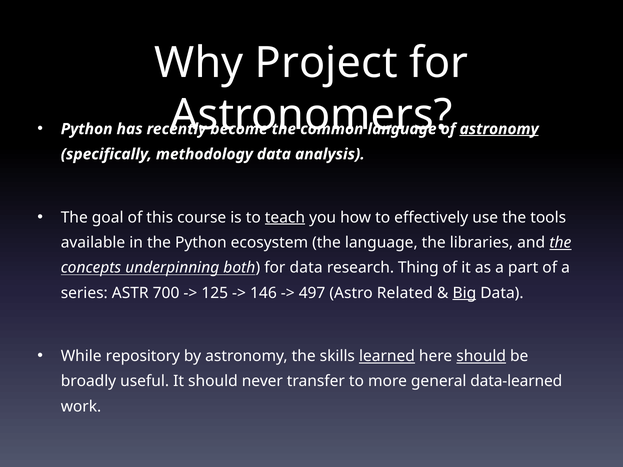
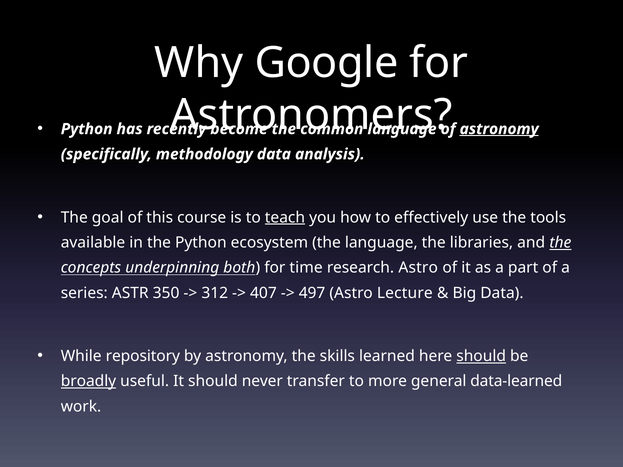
Project: Project -> Google (327, 63)
for data: data -> time (306, 268)
research Thing: Thing -> Astro (418, 268)
700: 700 -> 350 (166, 293)
125: 125 -> 312 (215, 293)
146: 146 -> 407 (263, 293)
Related: Related -> Lecture (405, 293)
Big underline: present -> none (464, 293)
learned underline: present -> none (387, 356)
broadly underline: none -> present (88, 382)
